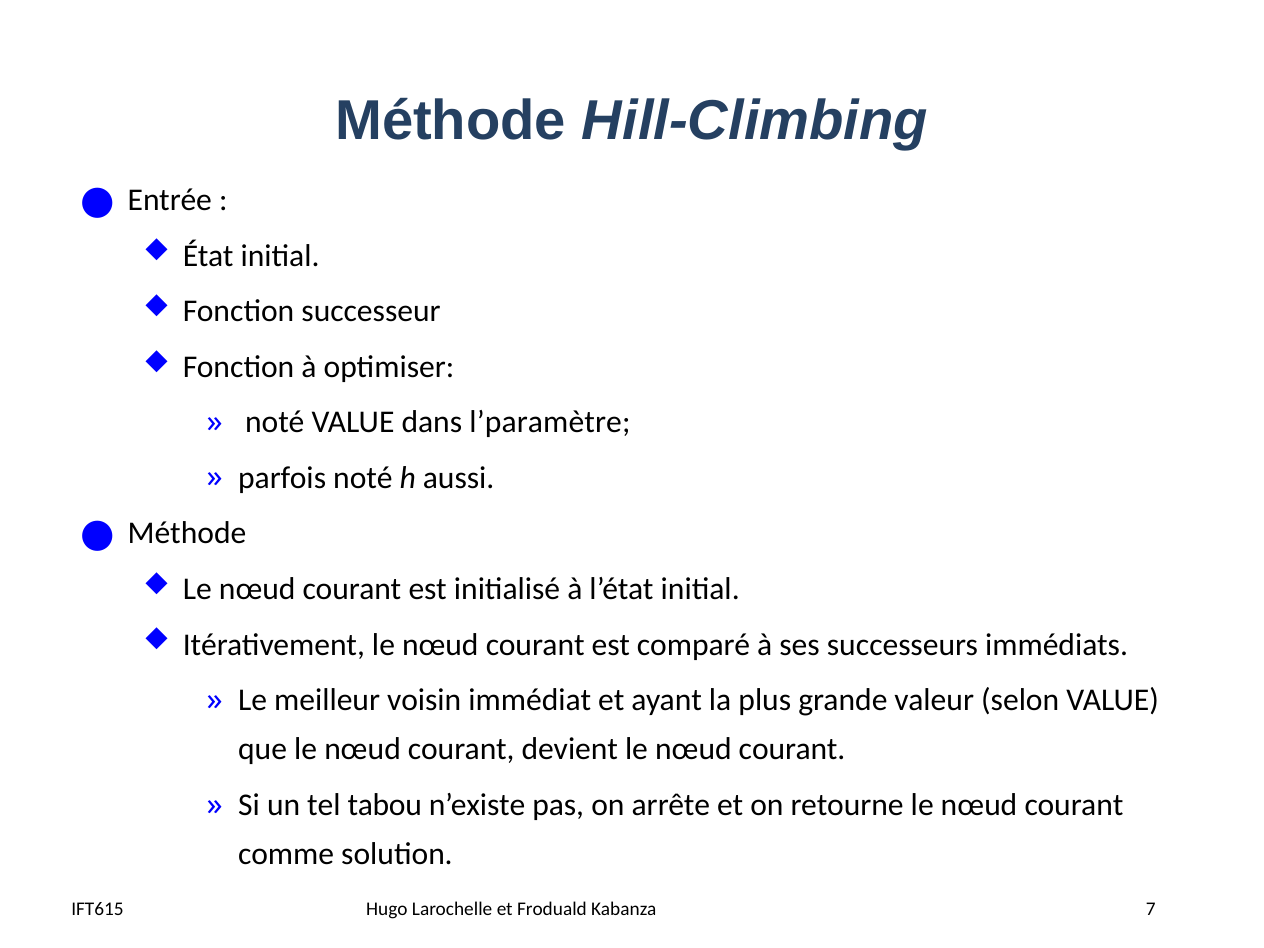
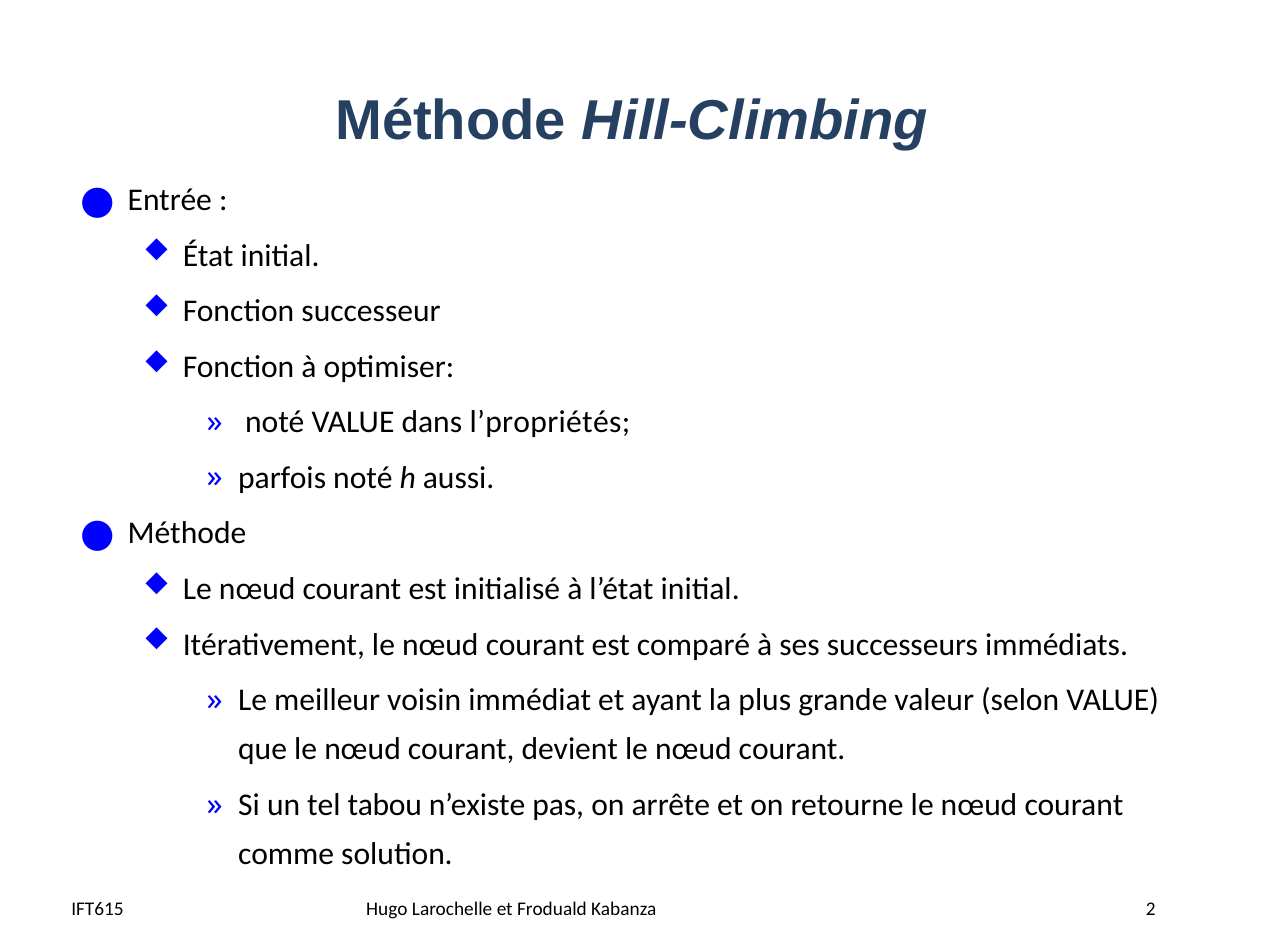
l’paramètre: l’paramètre -> l’propriétés (550, 422)
7: 7 -> 2 (1151, 909)
